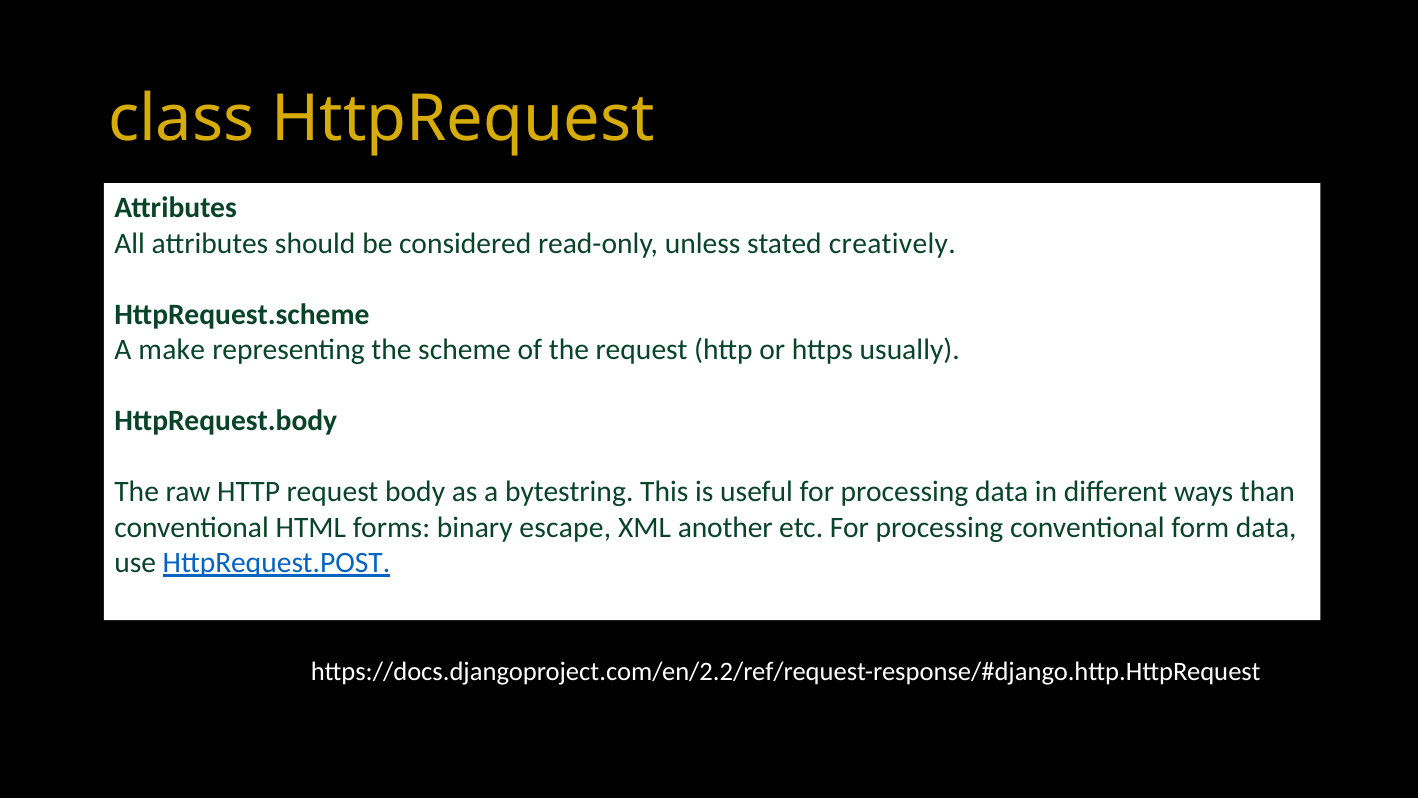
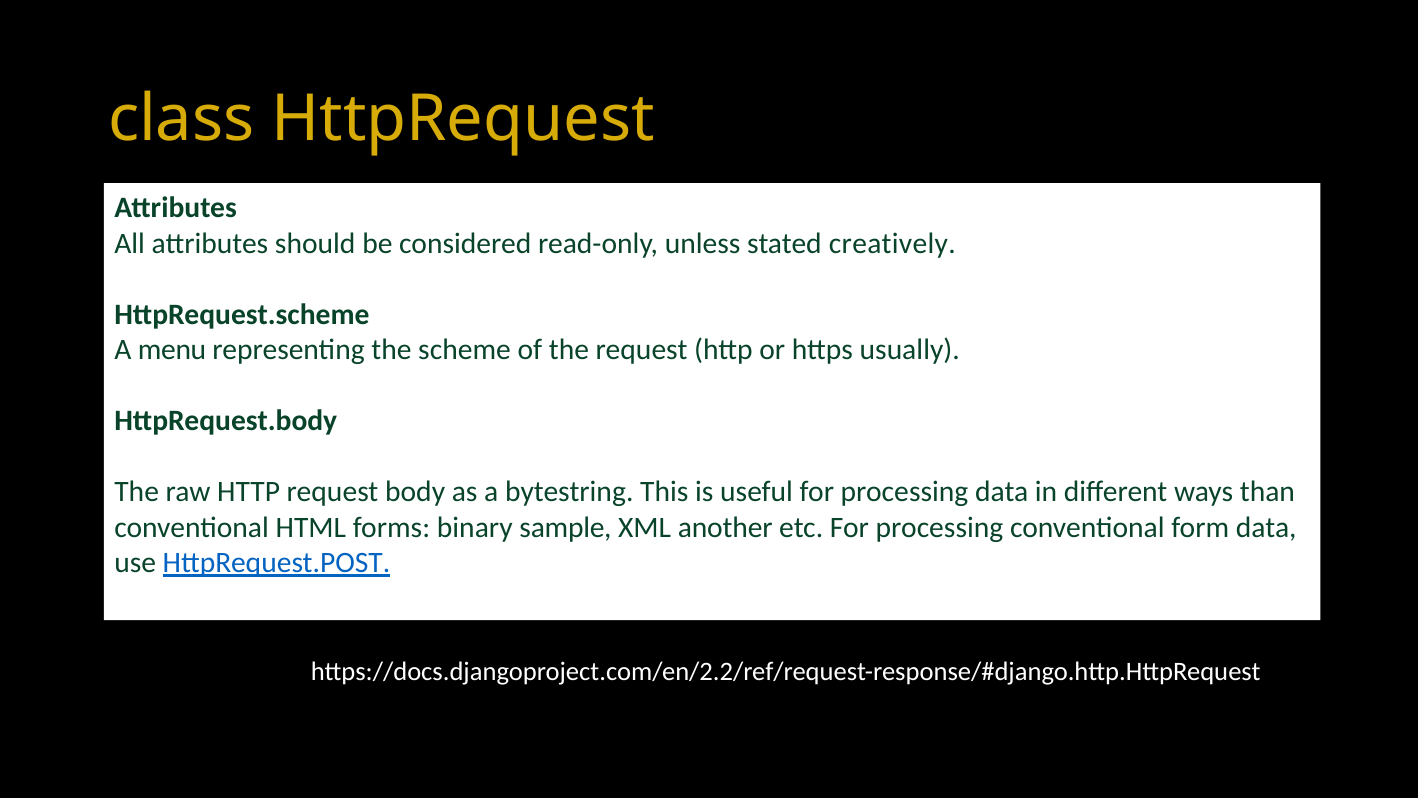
make: make -> menu (172, 350)
escape: escape -> sample (566, 527)
